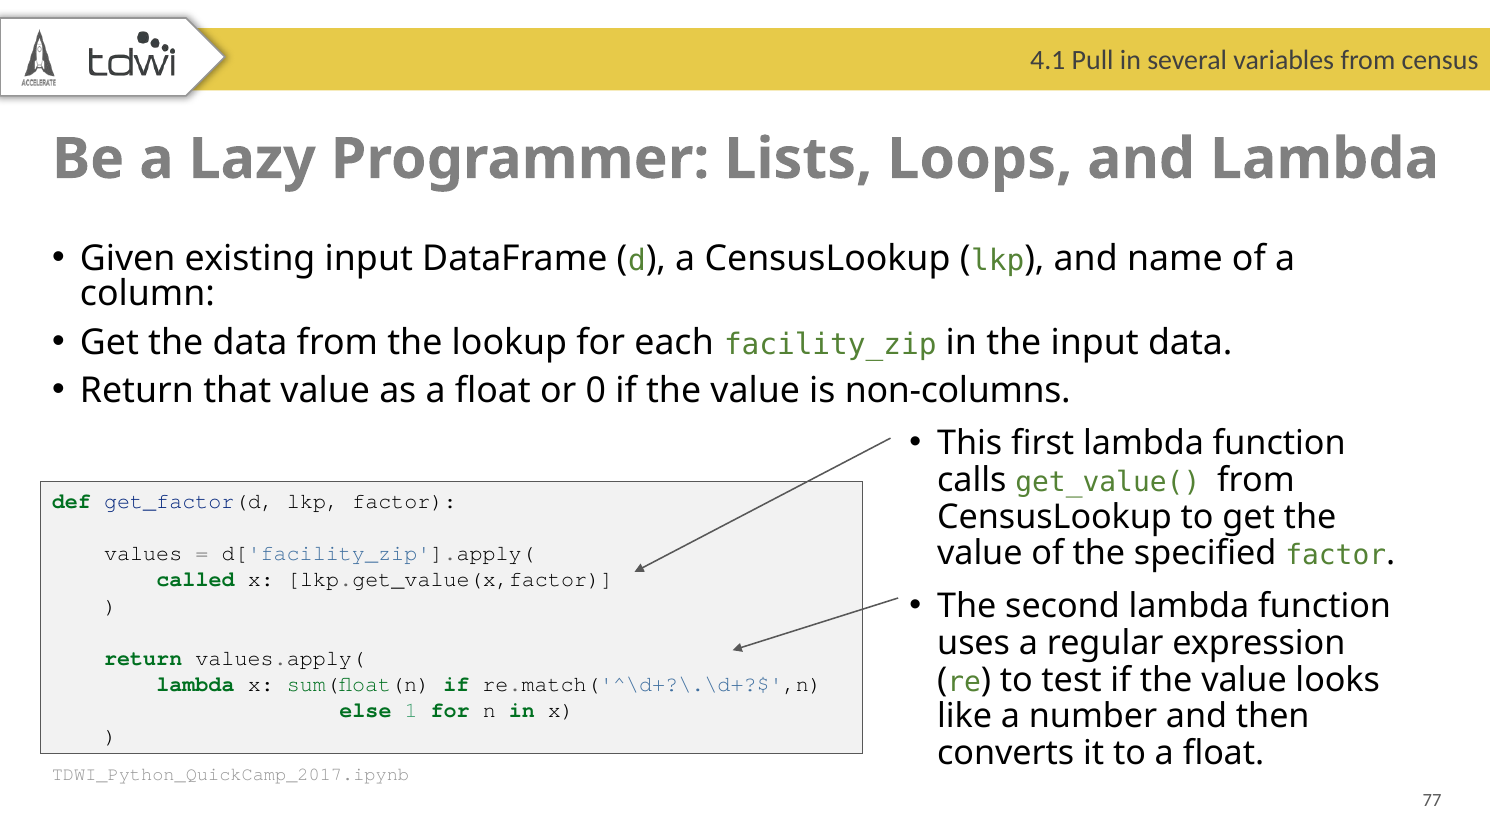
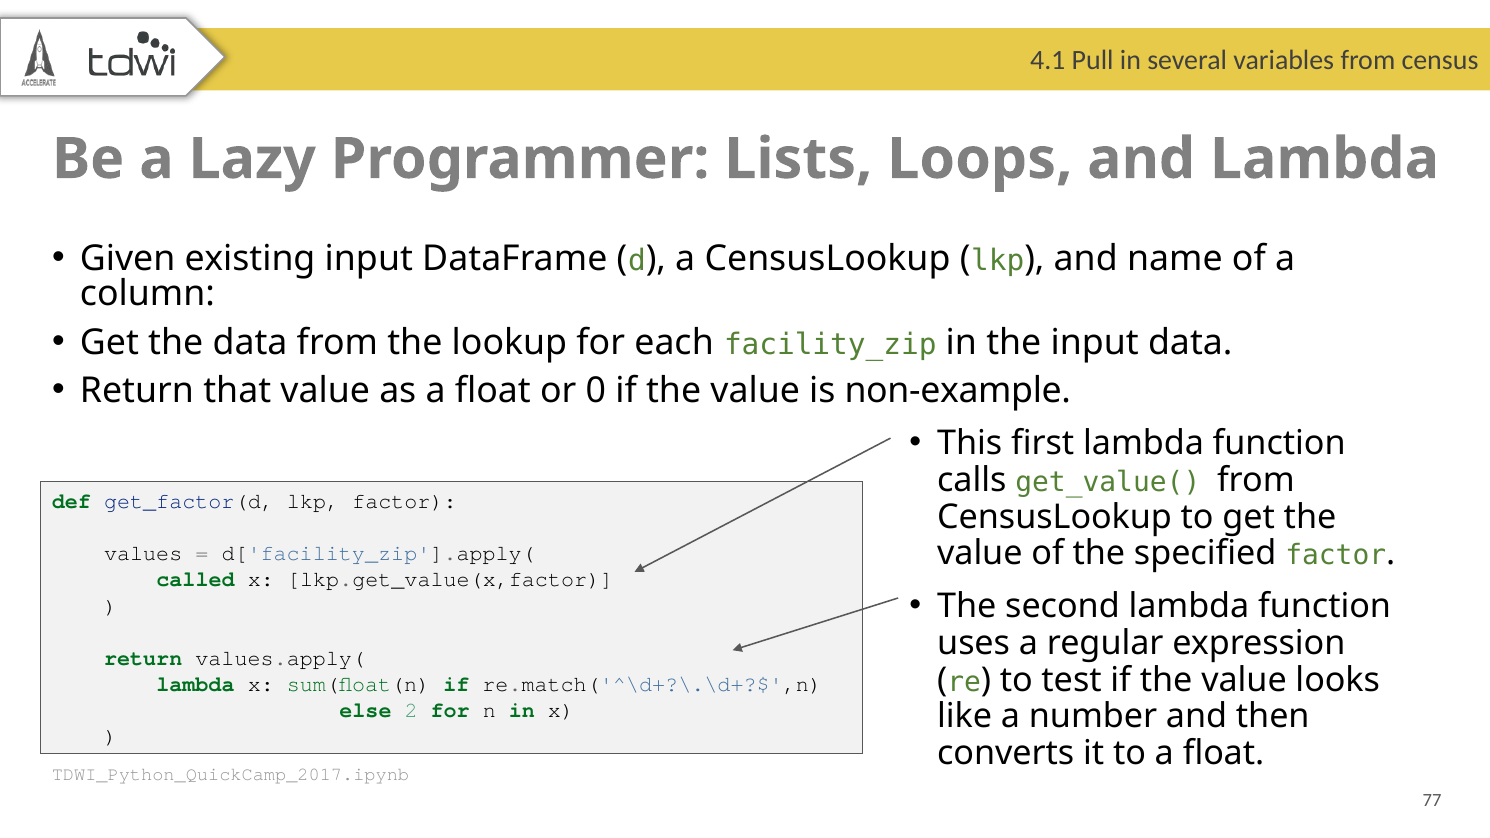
non-columns: non-columns -> non-example (958, 391)
1: 1 -> 2 (411, 710)
